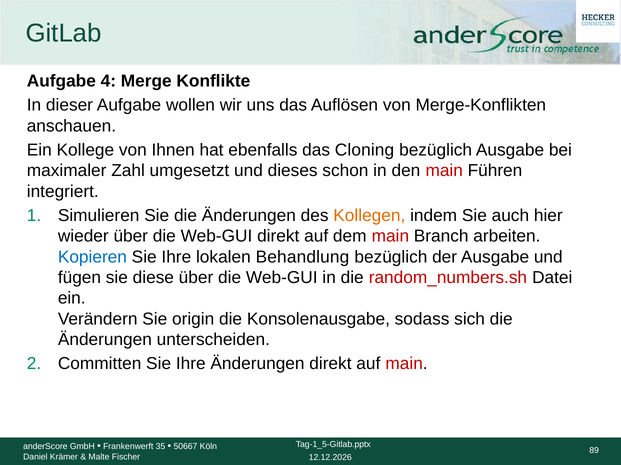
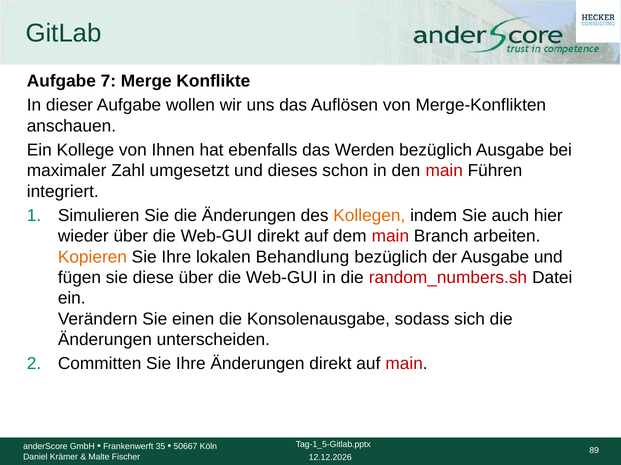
4: 4 -> 7 (108, 81)
Cloning: Cloning -> Werden (365, 150)
Kopieren colour: blue -> orange (92, 257)
origin: origin -> einen (193, 319)
